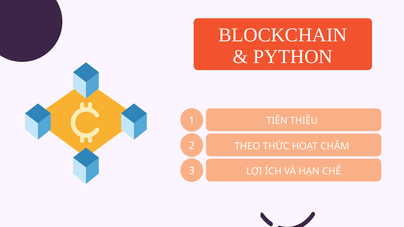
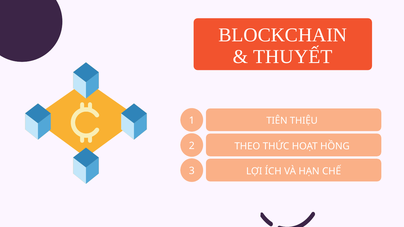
PYTHON: PYTHON -> THUYẾT (293, 57)
CHẬM: CHẬM -> HỒNG (335, 146)
